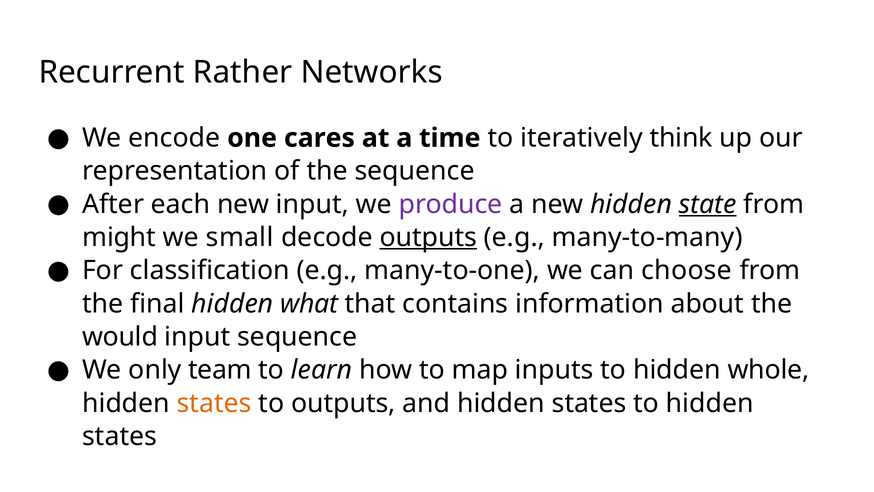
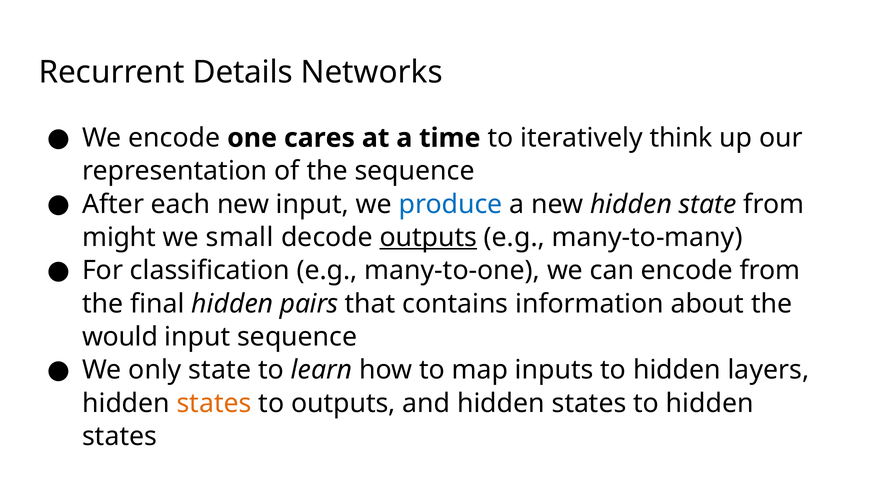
Rather: Rather -> Details (243, 72)
produce colour: purple -> blue (451, 204)
state underline: present -> none (708, 204)
can choose: choose -> encode (687, 270)
what: what -> pairs (309, 304)
only team: team -> state (220, 370)
whole: whole -> layers (768, 370)
